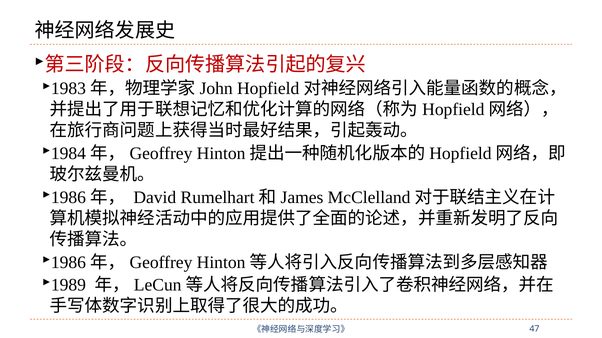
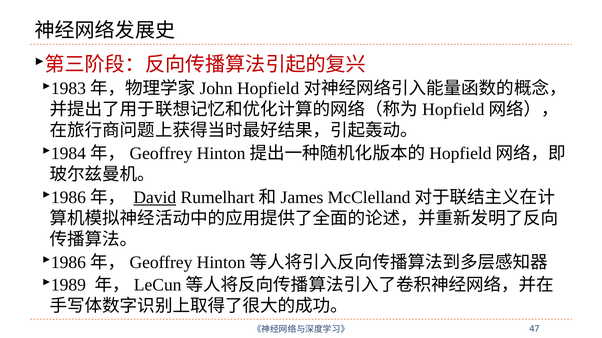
David underline: none -> present (155, 198)
